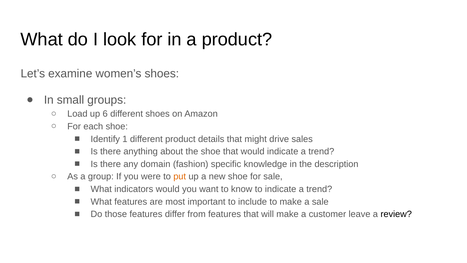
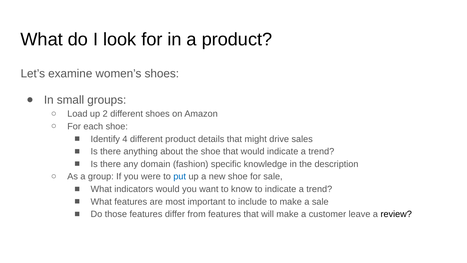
6: 6 -> 2 (105, 114)
1: 1 -> 4 (125, 139)
put colour: orange -> blue (180, 176)
